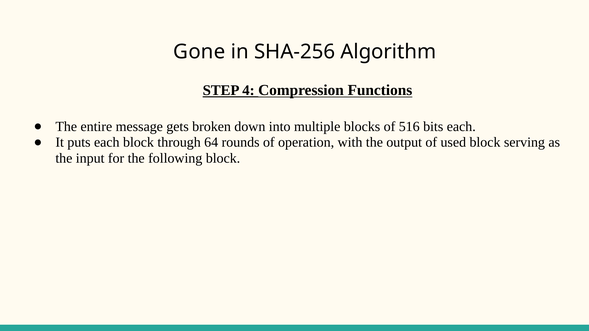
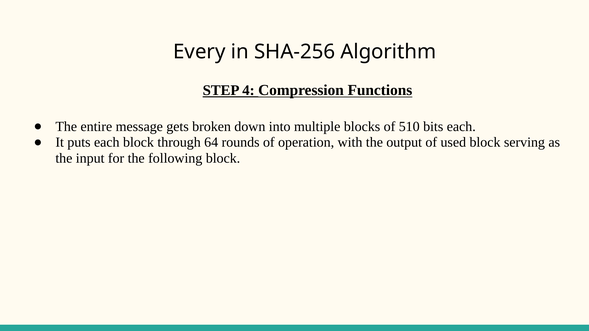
Gone: Gone -> Every (199, 52)
516: 516 -> 510 (409, 127)
